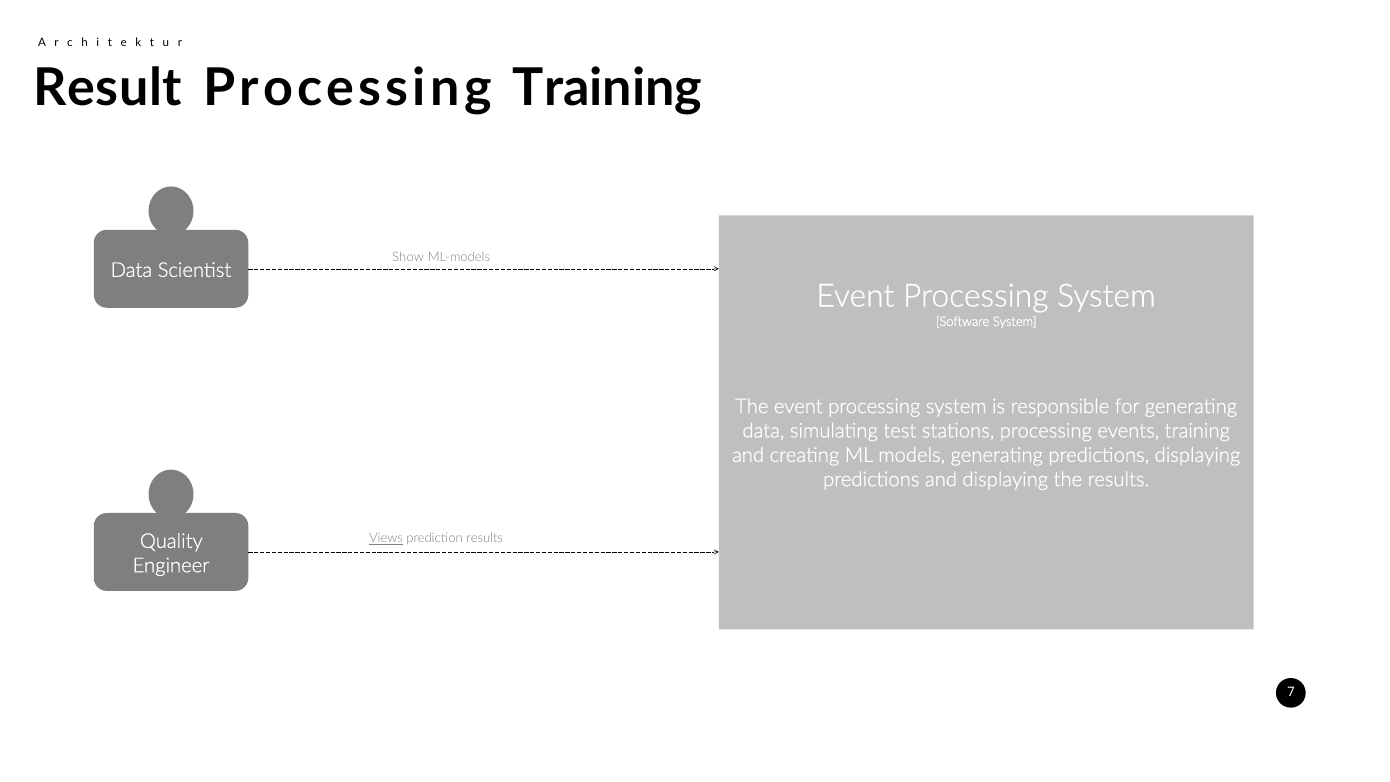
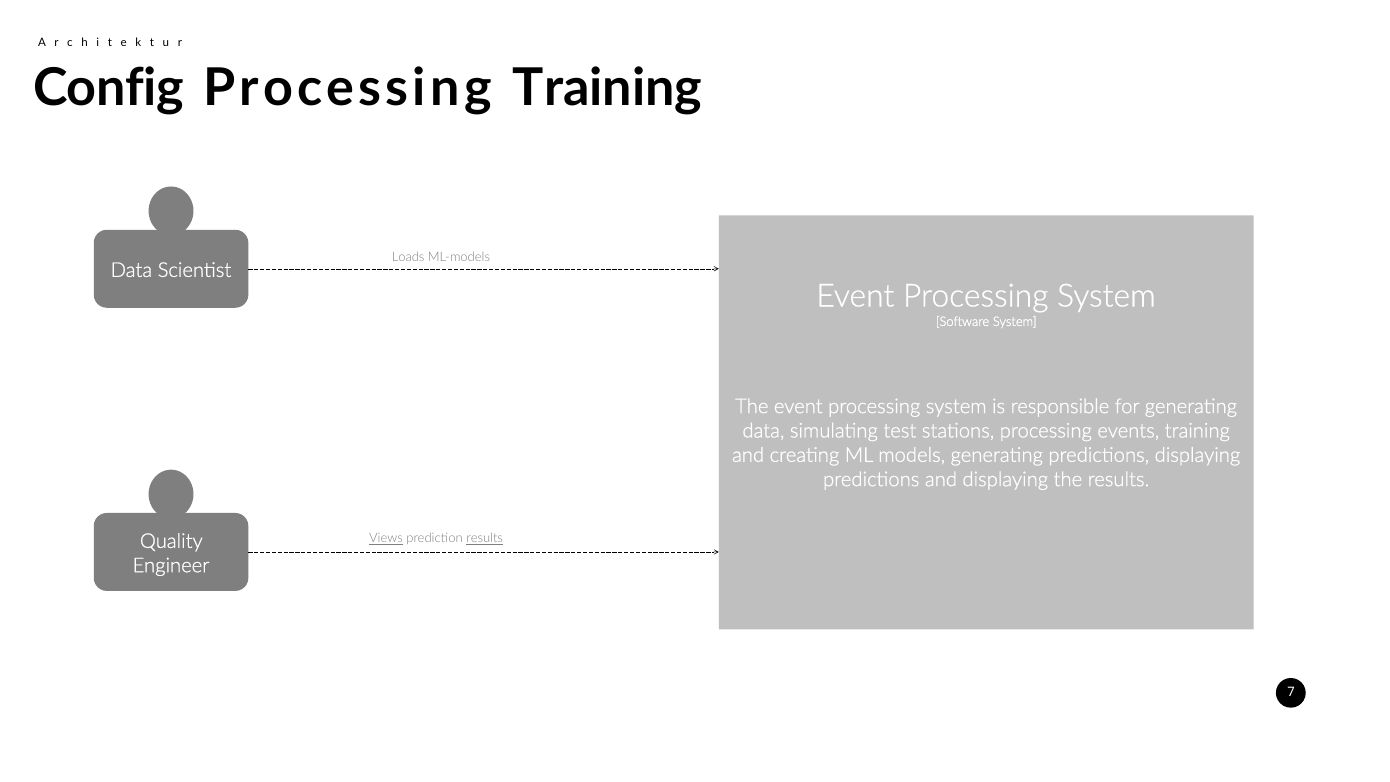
Result: Result -> Config (108, 89)
Show: Show -> Loads (408, 257)
results underline: none -> present (485, 539)
